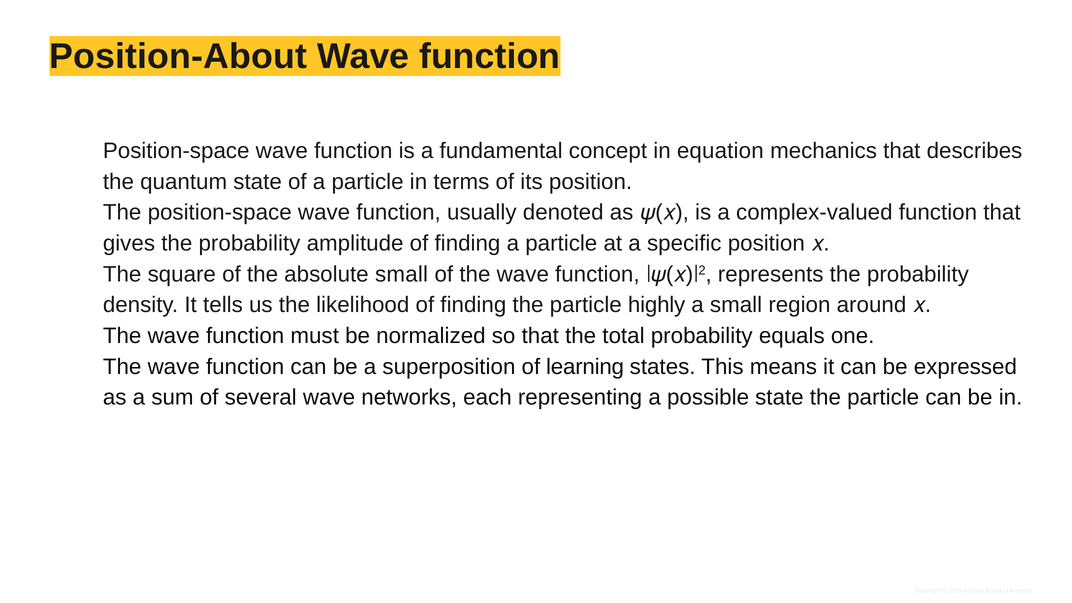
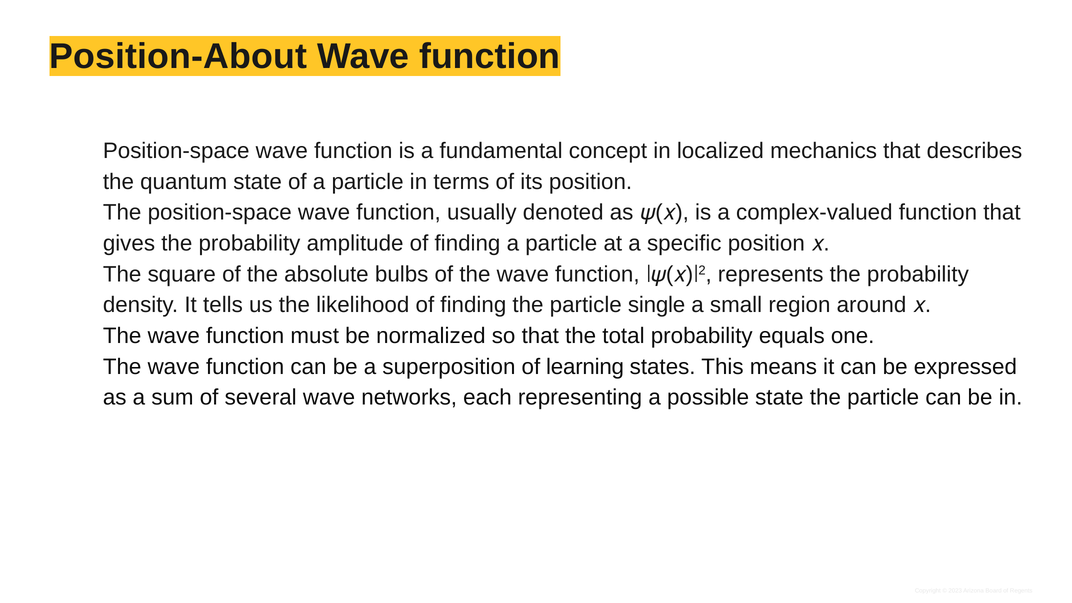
equation: equation -> localized (720, 151)
absolute small: small -> bulbs (402, 274)
highly: highly -> single (657, 305)
